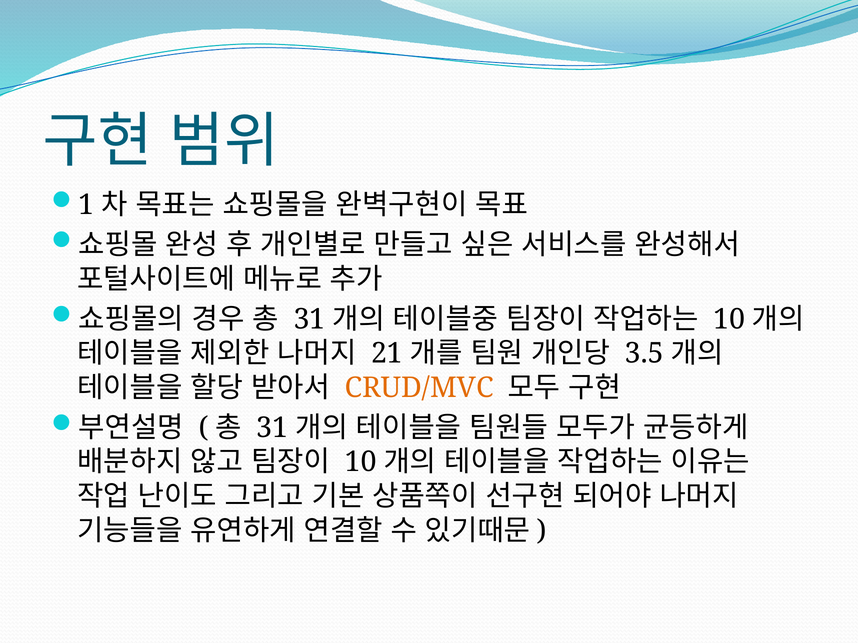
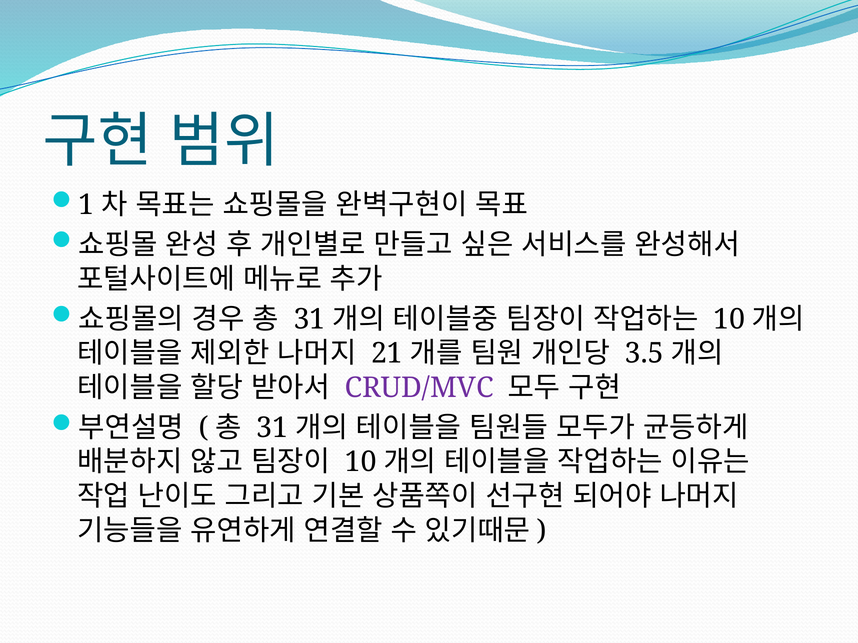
CRUD/MVC colour: orange -> purple (419, 388)
